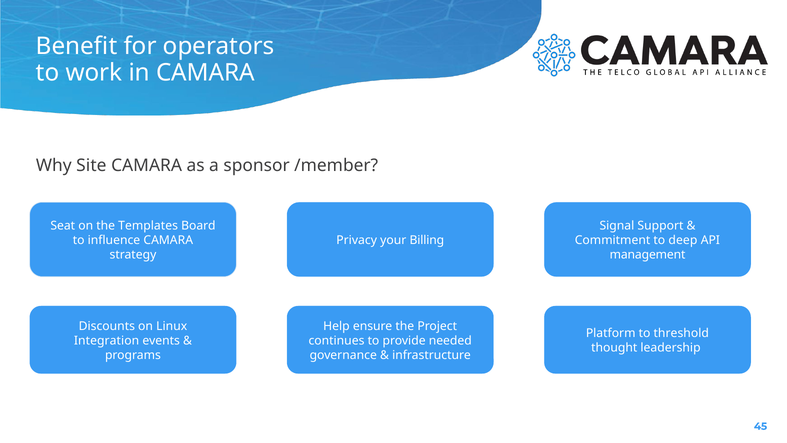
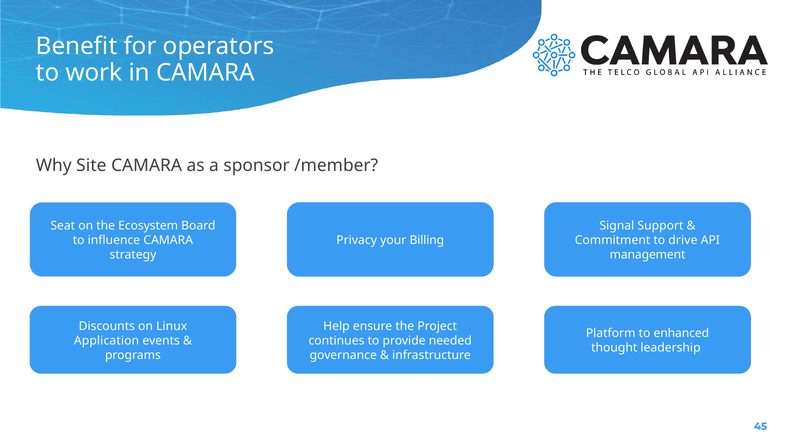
Templates: Templates -> Ecosystem (148, 226)
deep: deep -> drive (683, 240)
threshold: threshold -> enhanced (681, 333)
Integration: Integration -> Application (107, 341)
